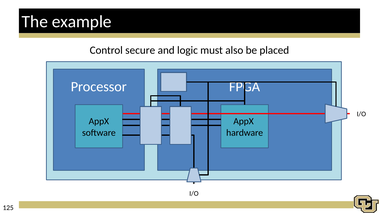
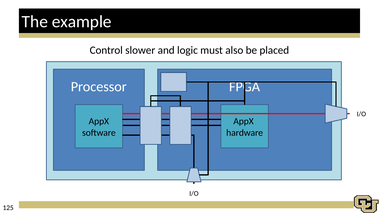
secure: secure -> slower (140, 50)
